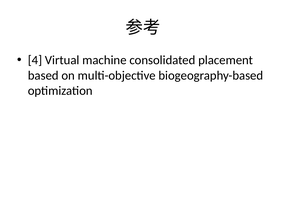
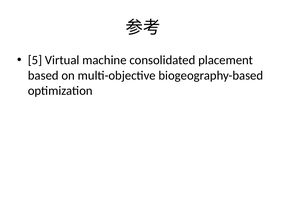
4: 4 -> 5 (35, 60)
